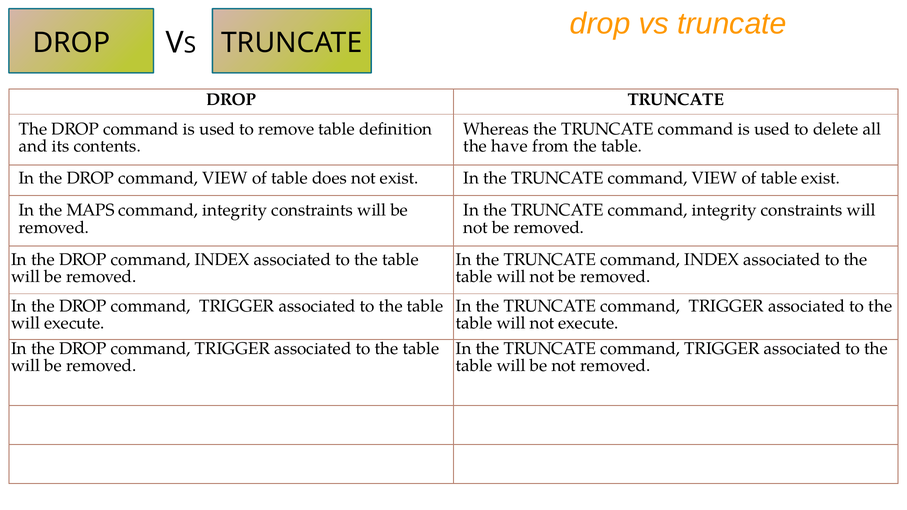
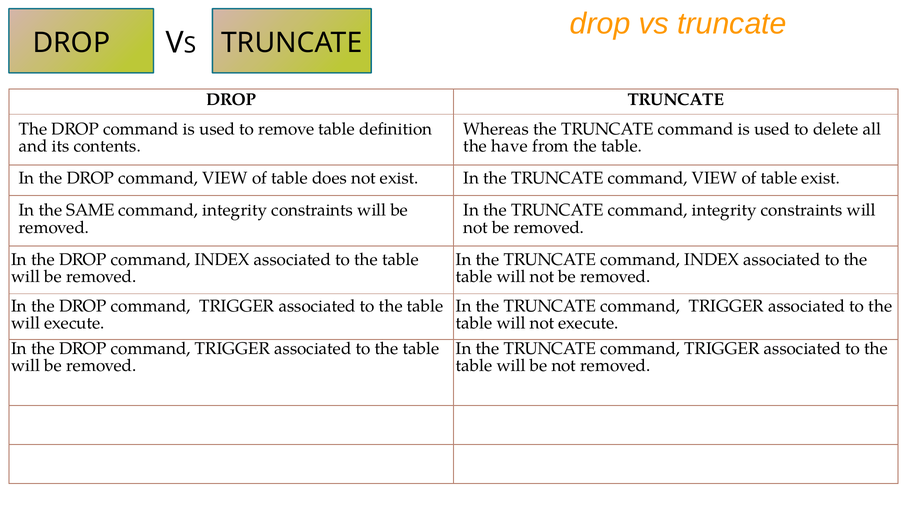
MAPS: MAPS -> SAME (91, 210)
